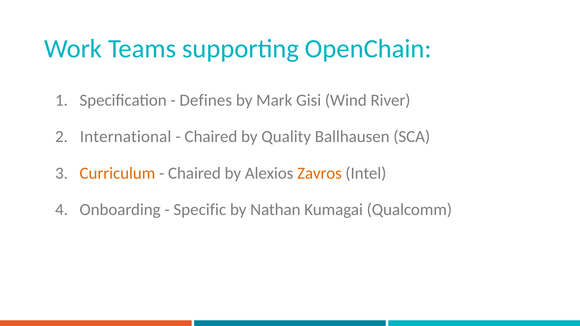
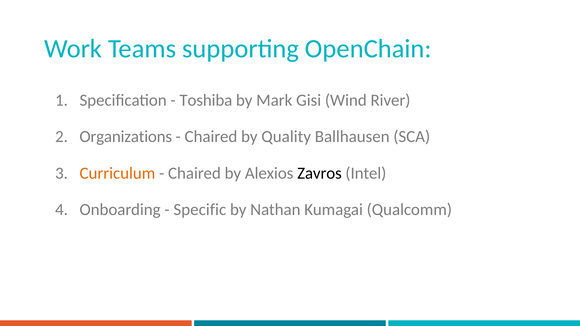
Defines: Defines -> Toshiba (206, 100)
International: International -> Organizations (126, 137)
Zavros colour: orange -> black (319, 173)
